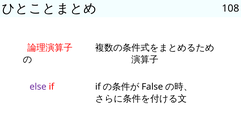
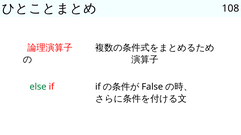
else colour: purple -> green (38, 87)
